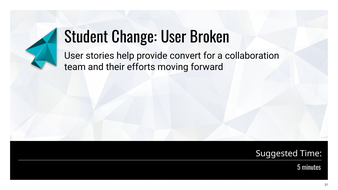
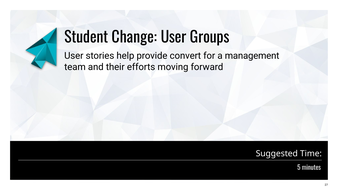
Broken: Broken -> Groups (210, 37)
collaboration: collaboration -> management (252, 56)
